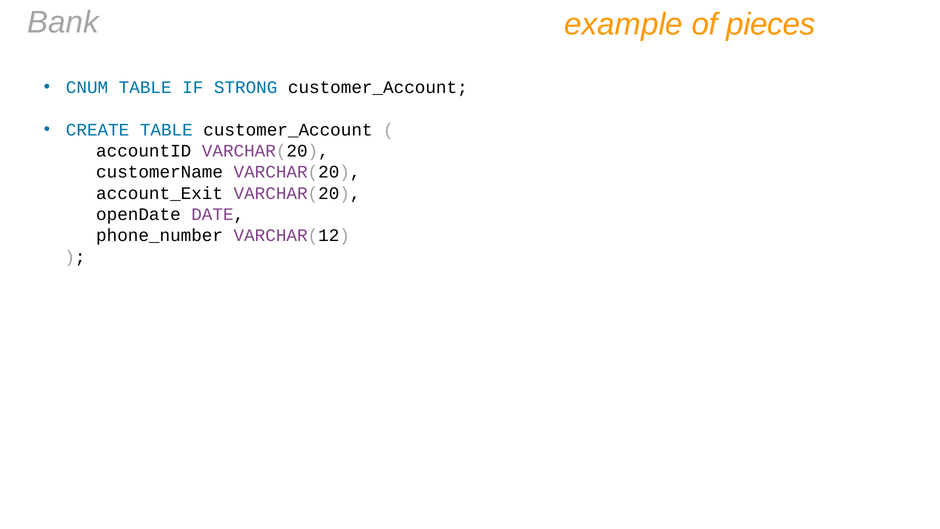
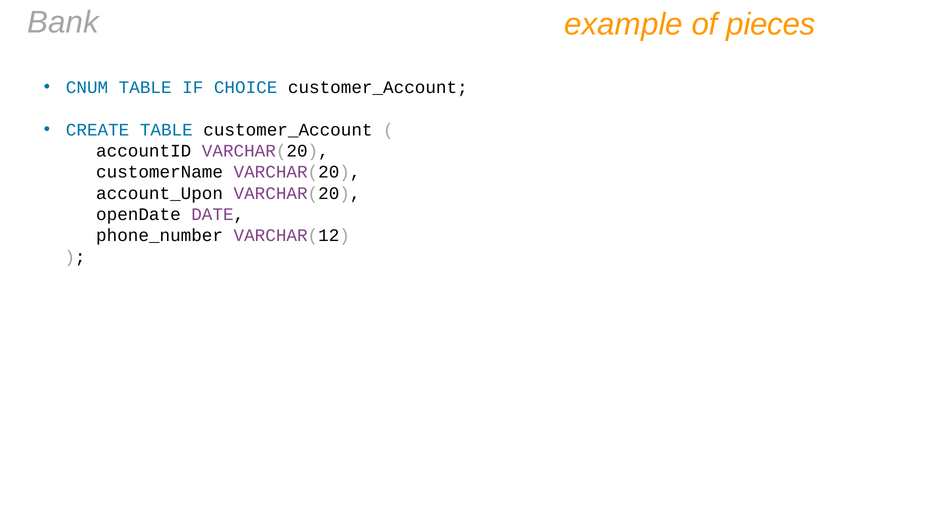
STRONG: STRONG -> CHOICE (246, 87)
account_Exit: account_Exit -> account_Upon (160, 193)
